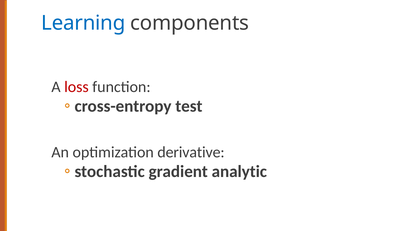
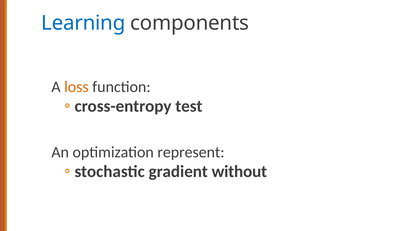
loss colour: red -> orange (76, 87)
derivative: derivative -> represent (191, 152)
analytic: analytic -> without (239, 172)
